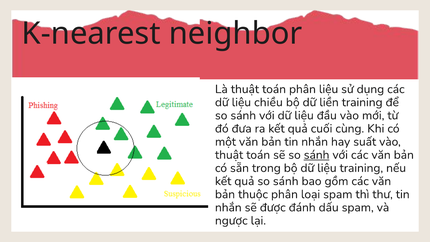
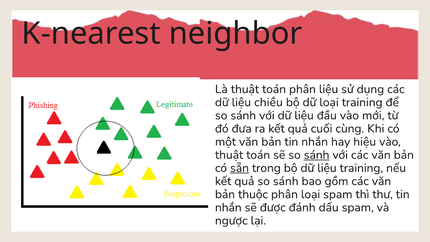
dữ liền: liền -> loại (329, 102)
suất: suất -> hiệu (365, 142)
sẵn underline: none -> present (240, 168)
